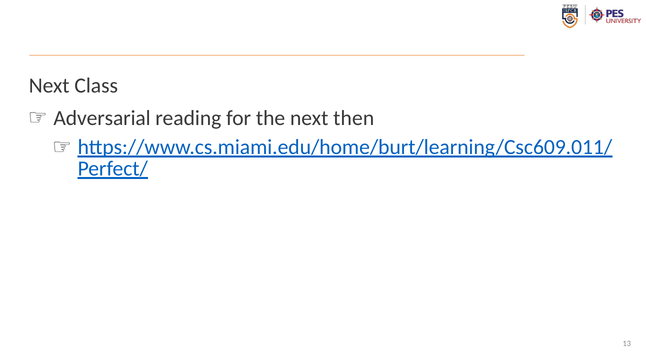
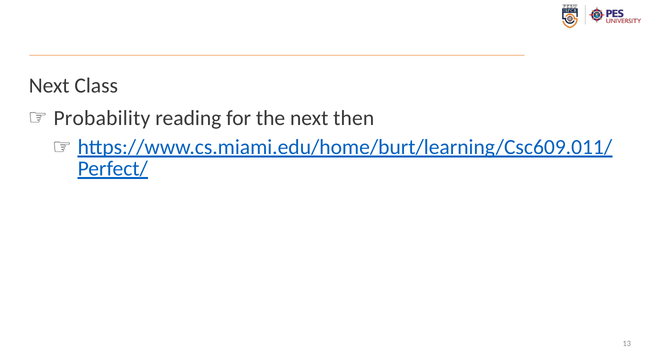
Adversarial: Adversarial -> Probability (102, 118)
